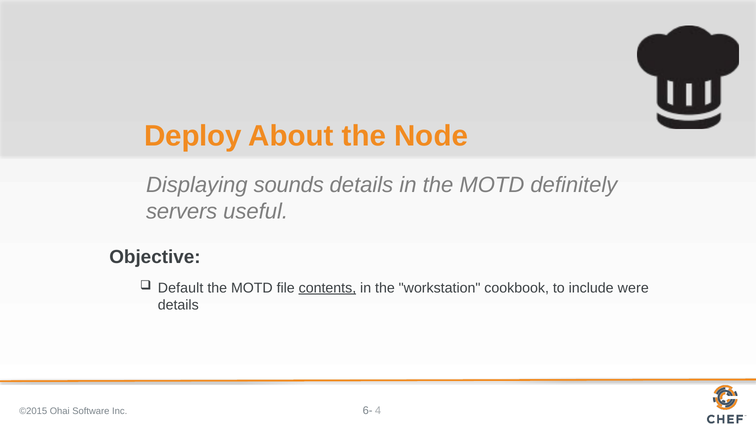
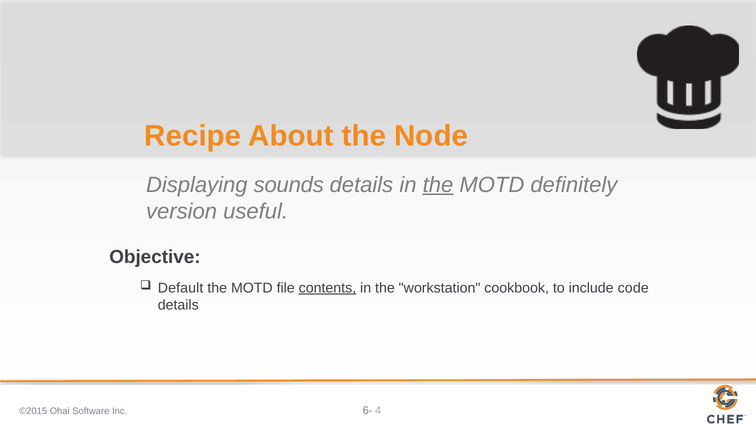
Deploy: Deploy -> Recipe (193, 136)
the underline: none -> present (438, 185)
servers: servers -> version (182, 211)
were: were -> code (633, 288)
